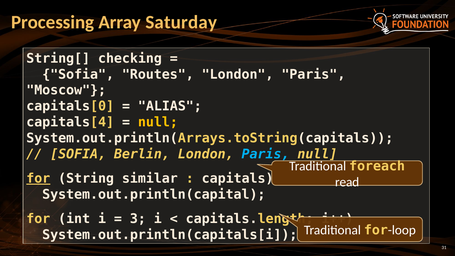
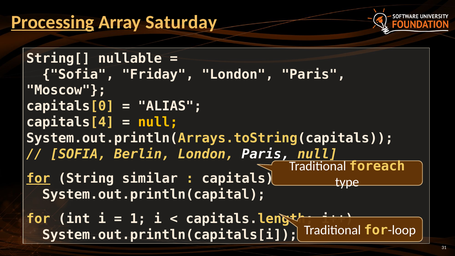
Processing underline: none -> present (53, 22)
checking: checking -> nullable (130, 58)
Routes: Routes -> Friday (158, 74)
Paris colour: light blue -> white (266, 154)
read: read -> type (347, 182)
3: 3 -> 1 (138, 219)
